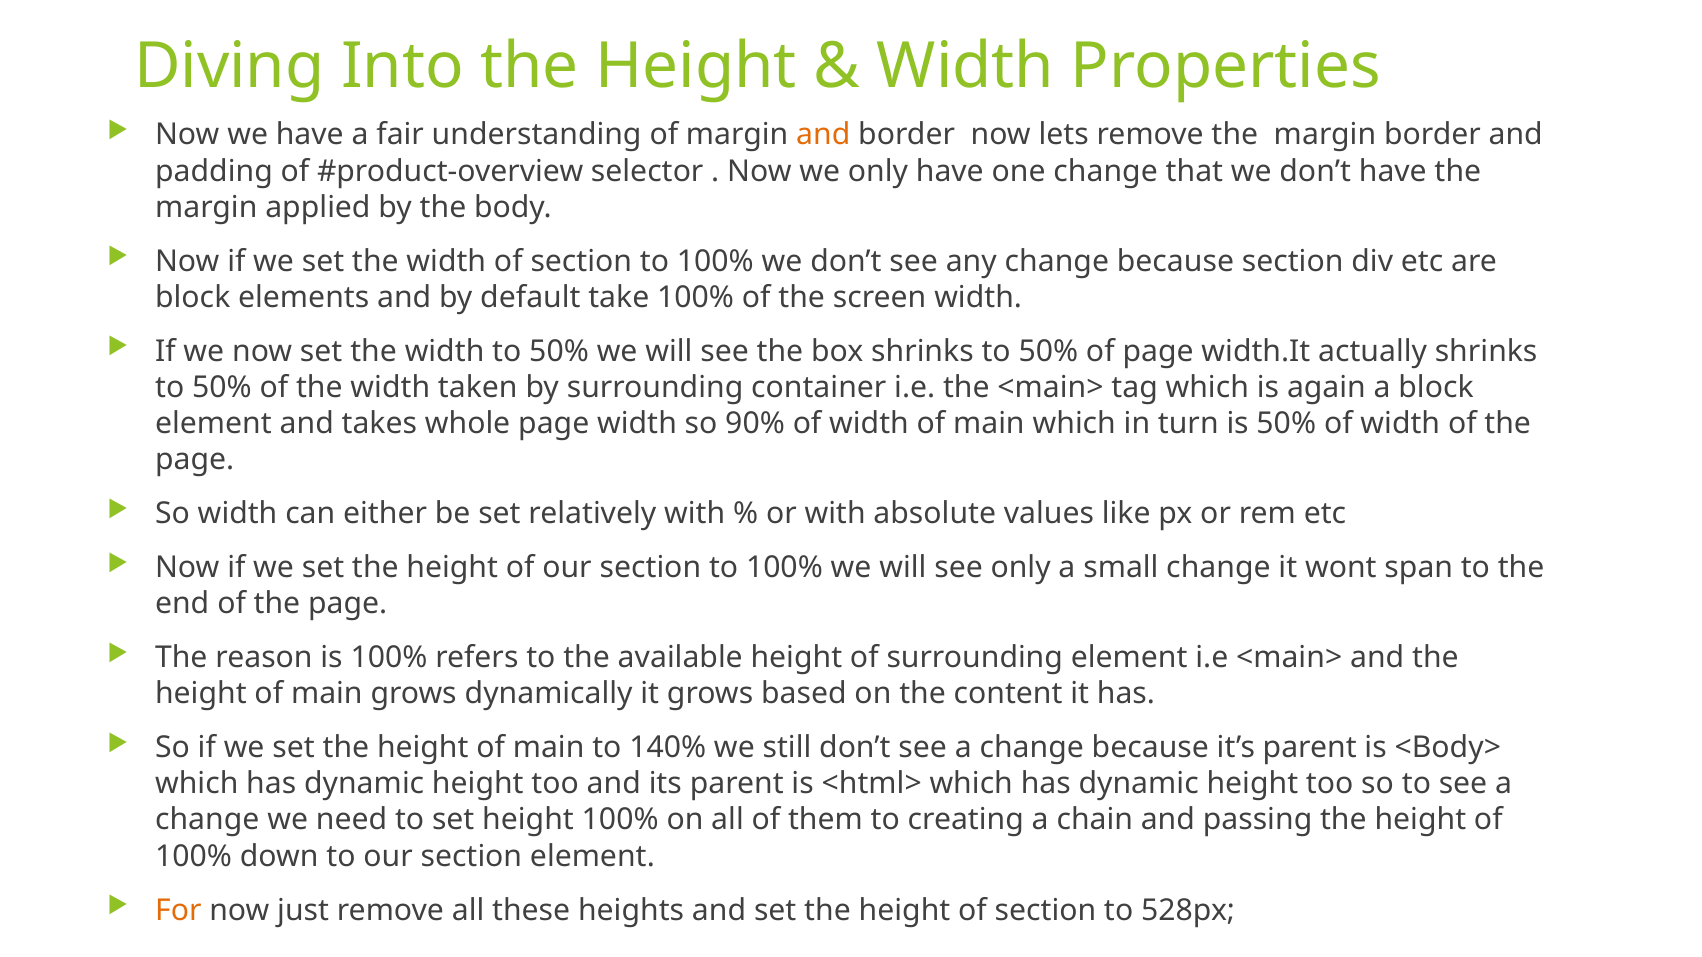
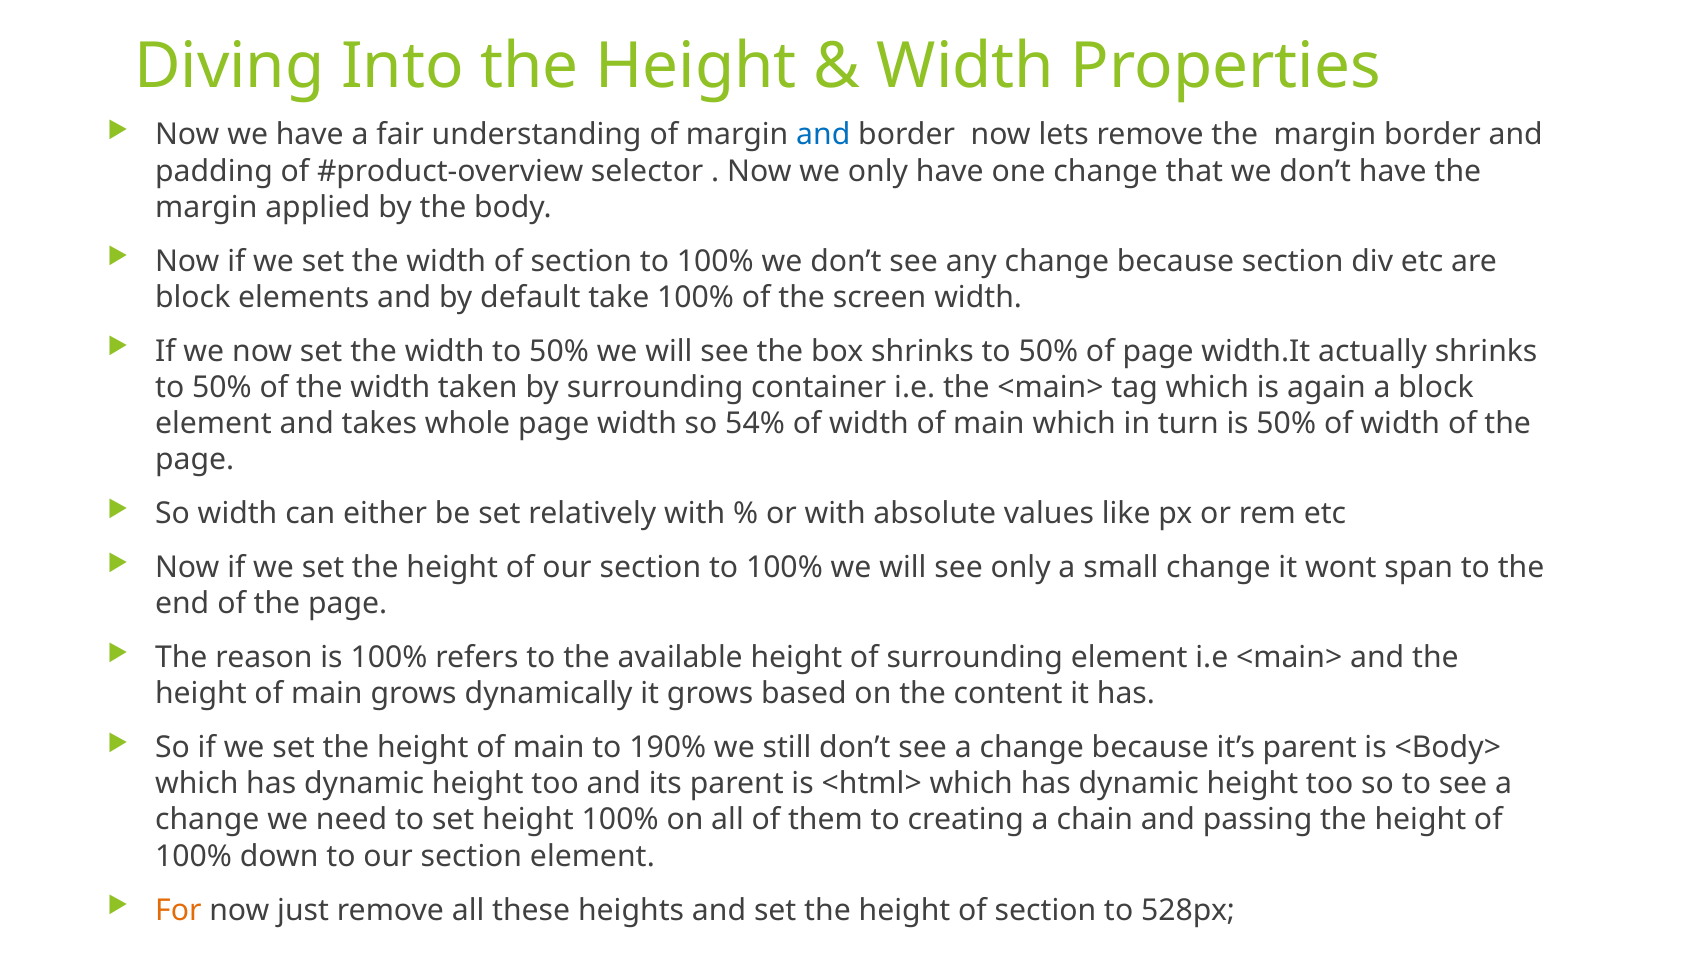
and colour: orange -> blue (823, 135)
90%: 90% -> 54% (755, 424)
140%: 140% -> 190% (668, 748)
